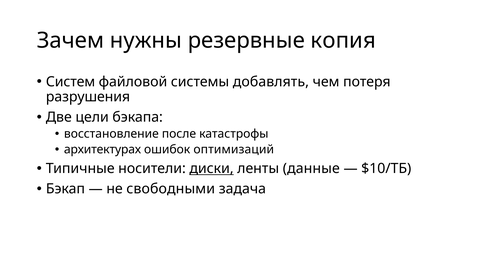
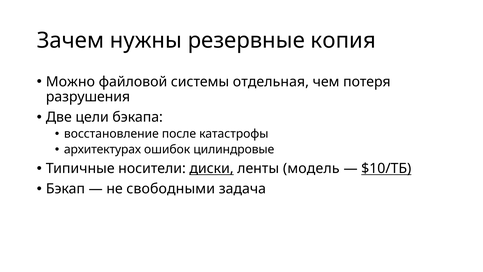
Систем: Систем -> Можно (70, 82)
добавлять: добавлять -> отдельная (271, 82)
оптимизаций: оптимизаций -> цилиндровые (234, 149)
данные: данные -> модель (311, 168)
$10/ТБ underline: none -> present (386, 168)
